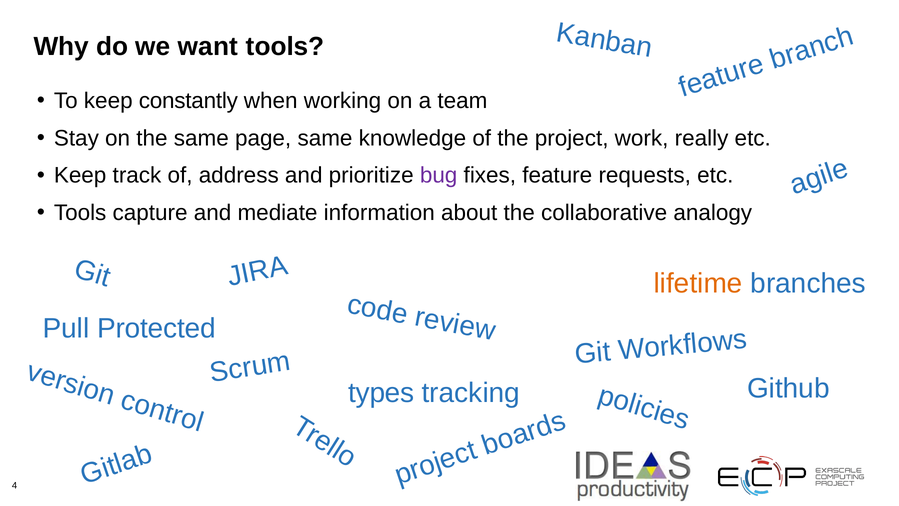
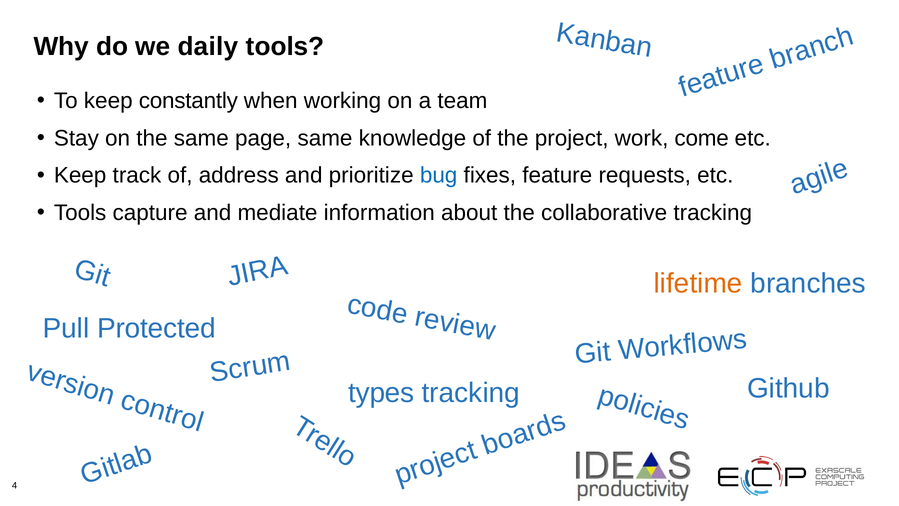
want: want -> daily (208, 46)
really: really -> come (702, 138)
bug colour: purple -> blue (439, 175)
collaborative analogy: analogy -> tracking (713, 213)
